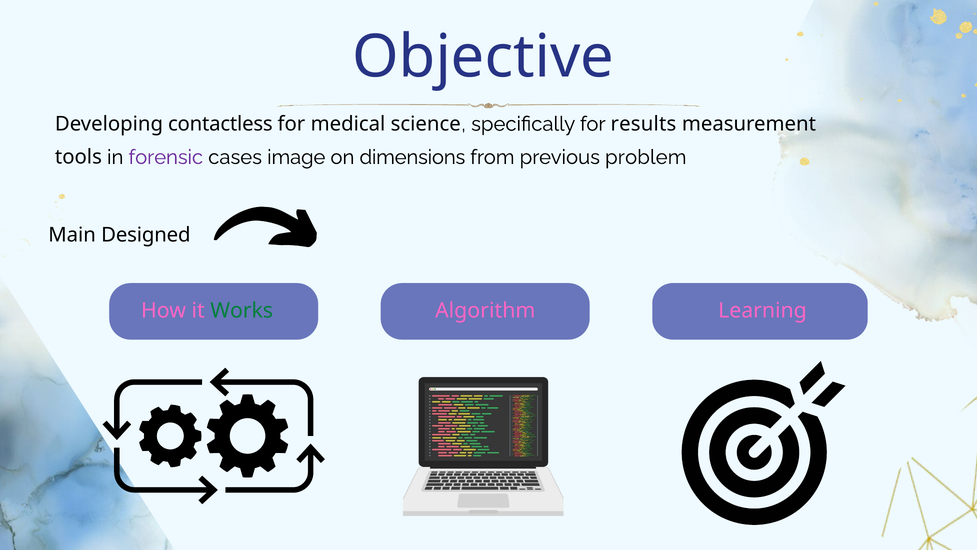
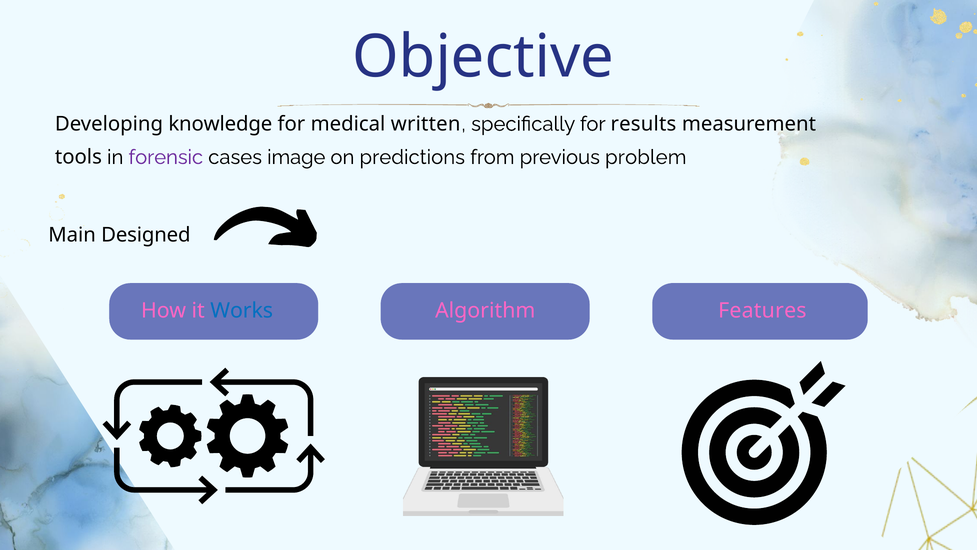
contactless: contactless -> knowledge (220, 124)
science: science -> written (426, 124)
dimensions: dimensions -> predictions (412, 157)
Works colour: green -> blue (242, 310)
Learning: Learning -> Features (762, 310)
